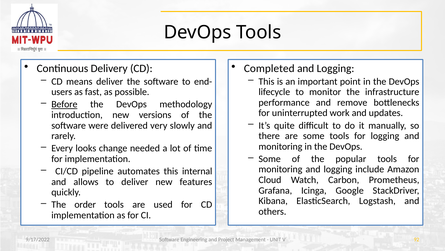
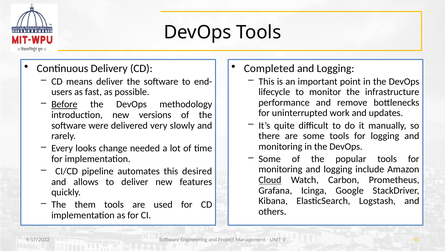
internal: internal -> desired (197, 171)
Cloud underline: none -> present (270, 180)
order: order -> them (85, 204)
